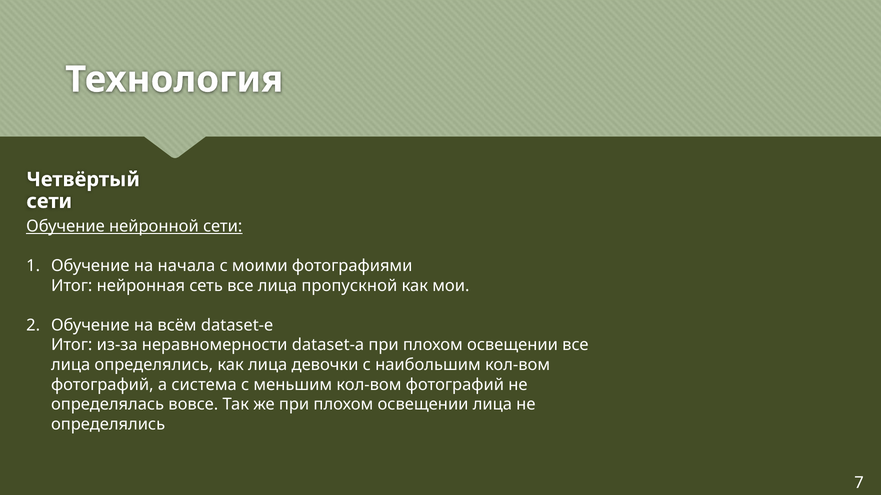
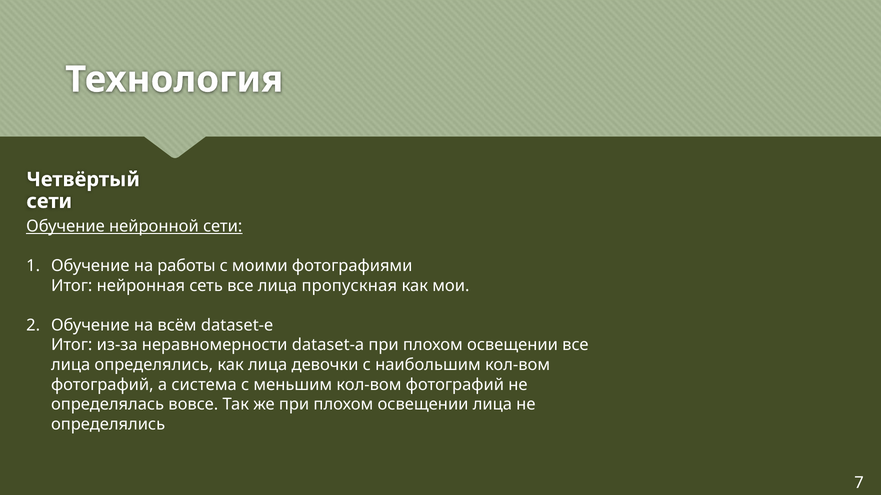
начала: начала -> работы (187, 266)
пропускной: пропускной -> пропускная (349, 286)
